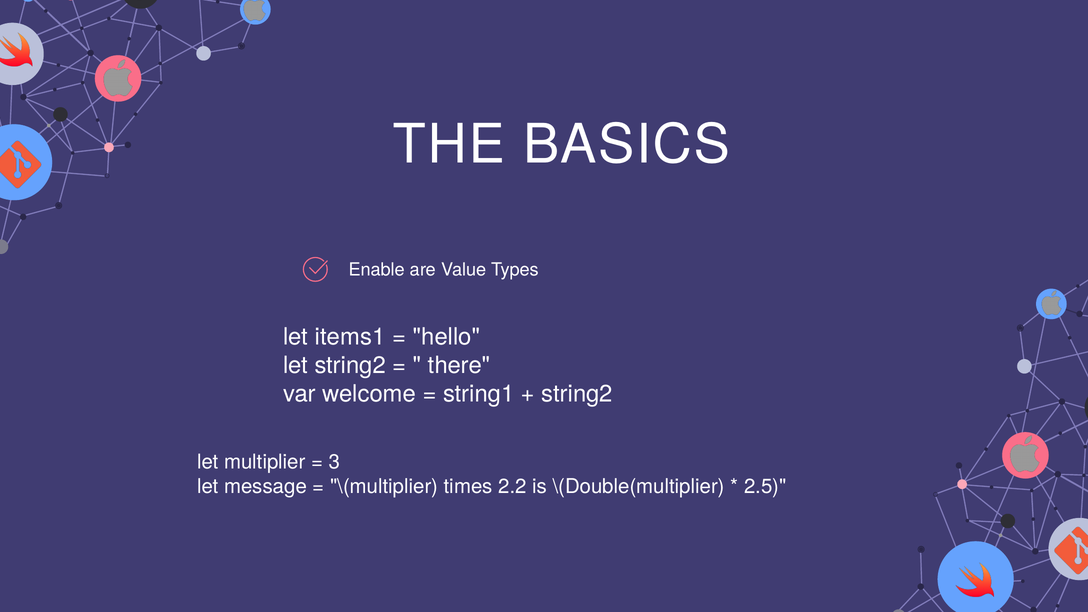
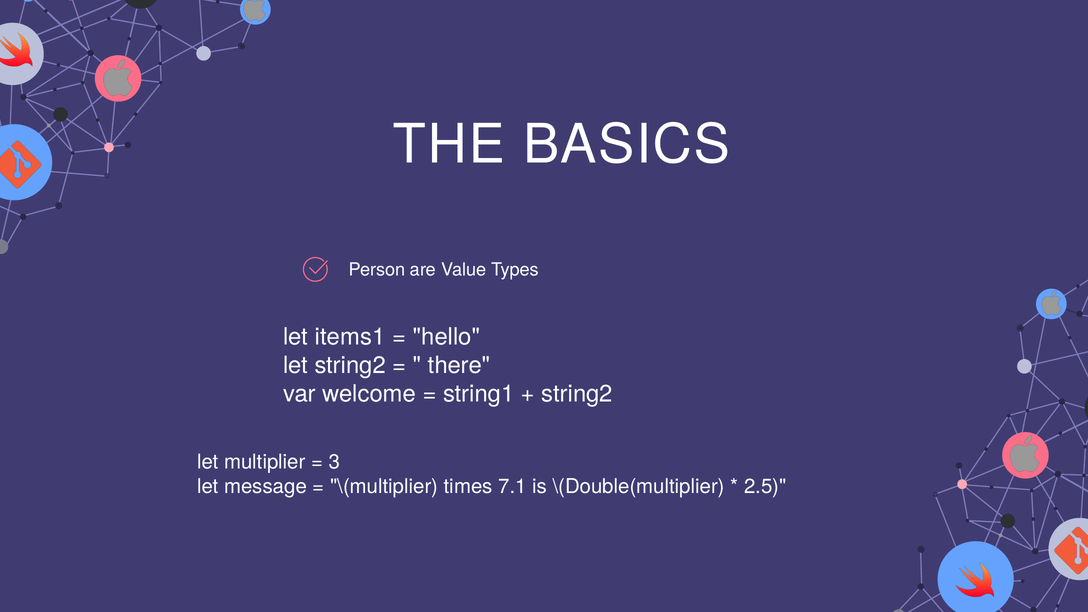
Enable: Enable -> Person (377, 270)
2.2: 2.2 -> 7.1 (512, 487)
